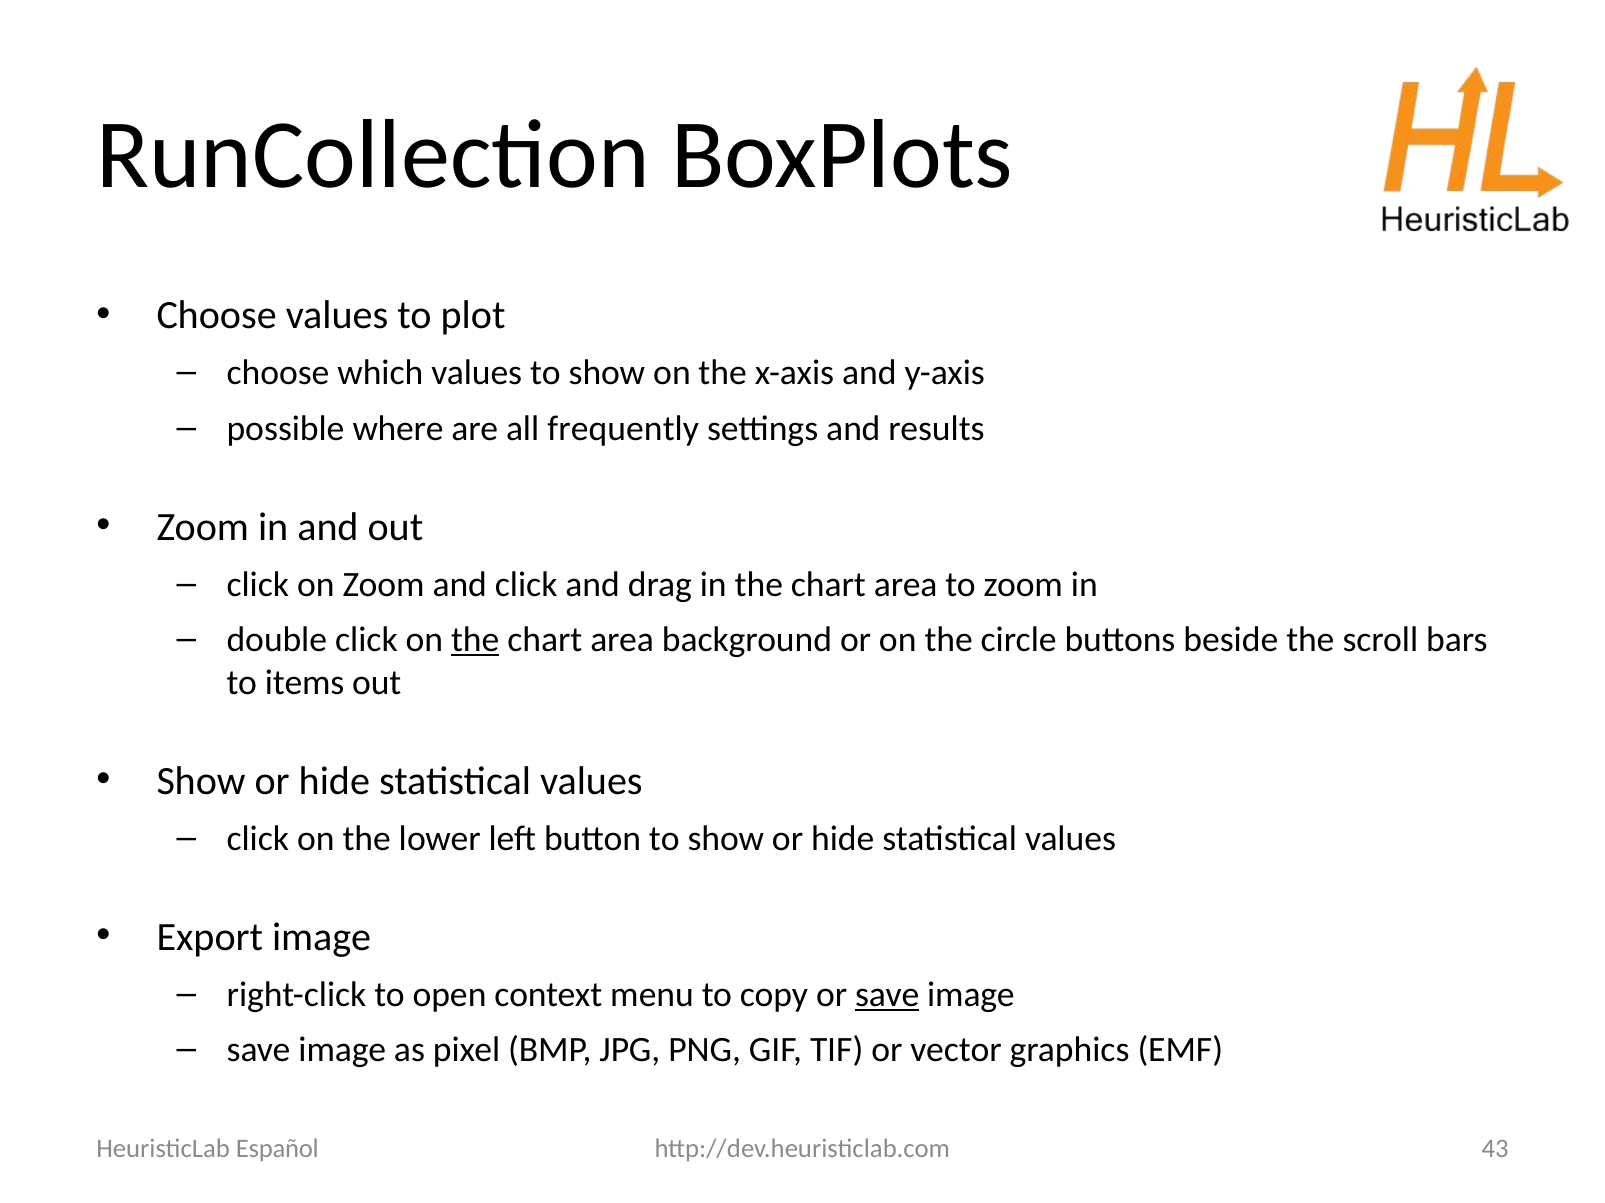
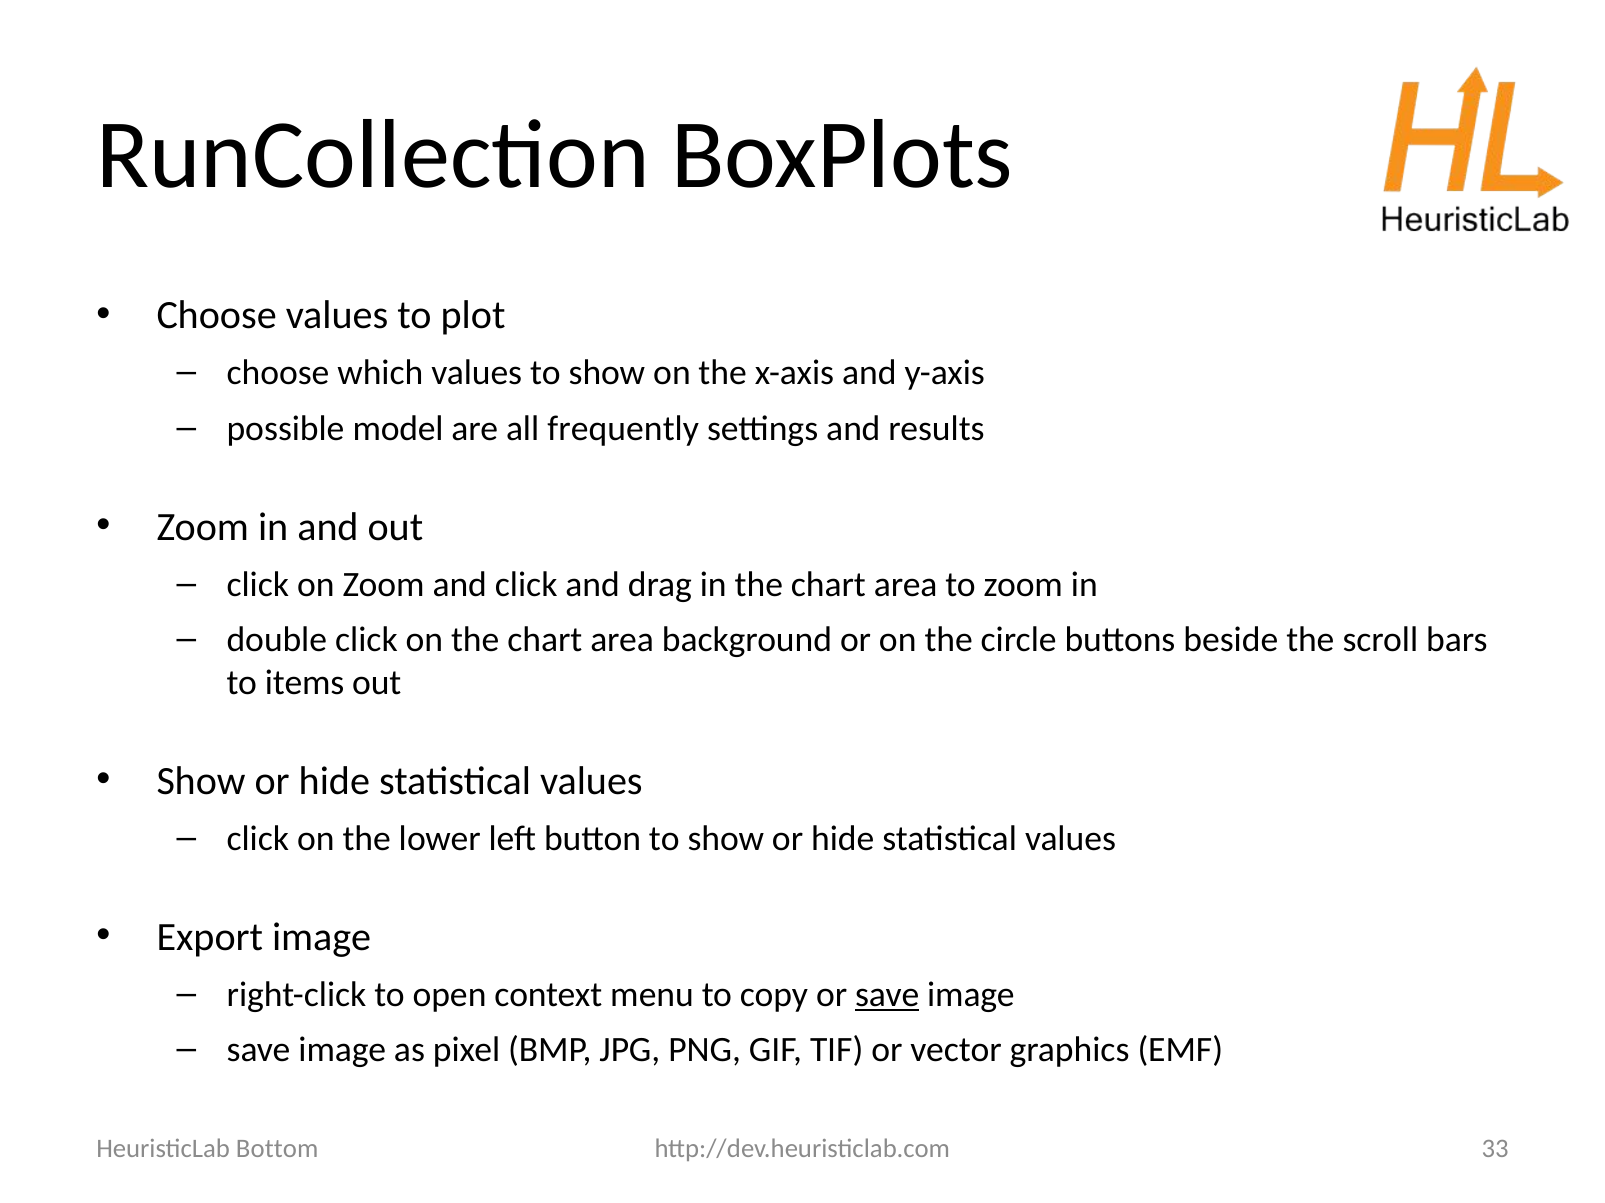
where: where -> model (398, 429)
the underline: present -> none (475, 640)
43: 43 -> 33 (1495, 1149)
Español: Español -> Bottom (277, 1150)
